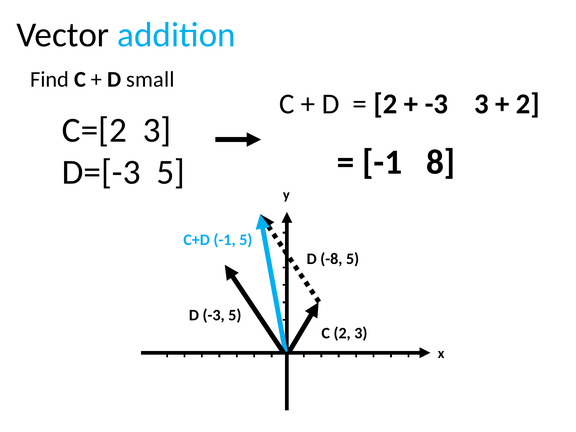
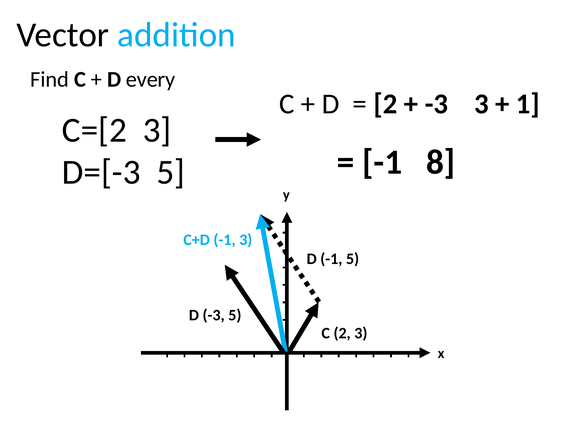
small: small -> every (151, 79)
2: 2 -> 1 (528, 104)
-1 5: 5 -> 3 (246, 240)
D -8: -8 -> -1 (331, 259)
